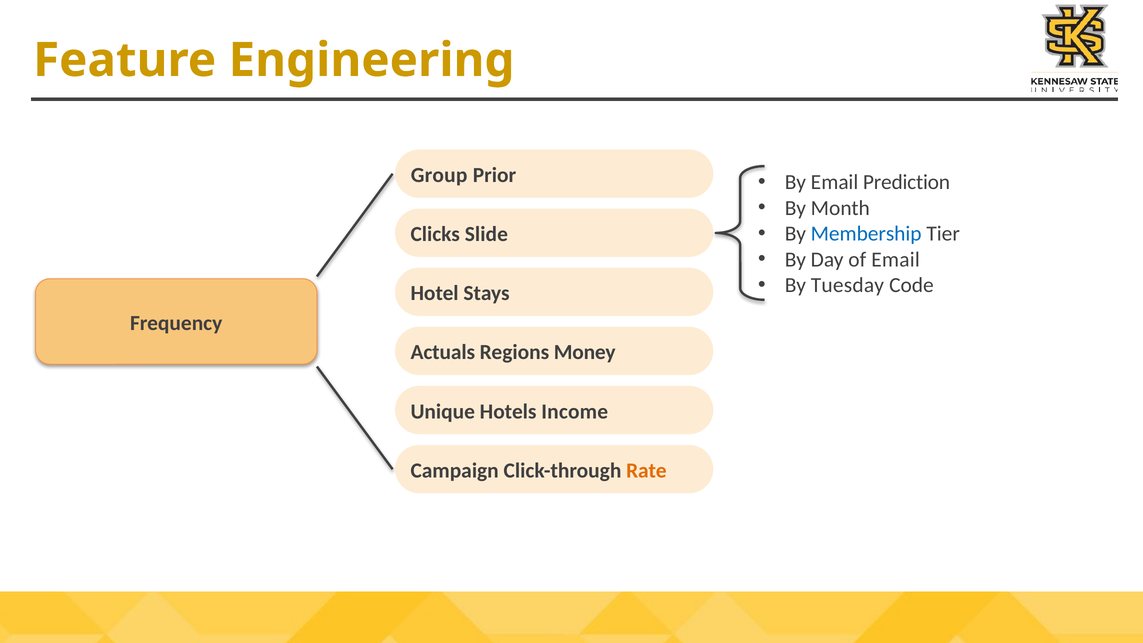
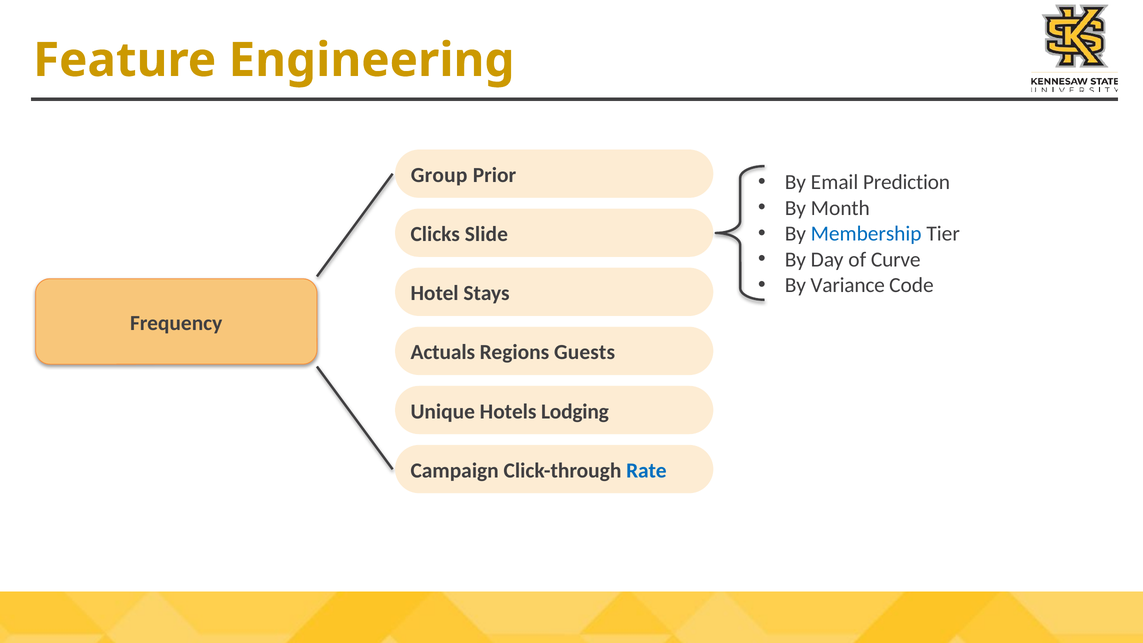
of Email: Email -> Curve (896, 259)
Tuesday: Tuesday -> Variance (848, 285)
Money: Money -> Guests (585, 352)
Income: Income -> Lodging (575, 411)
Rate colour: orange -> blue (646, 470)
